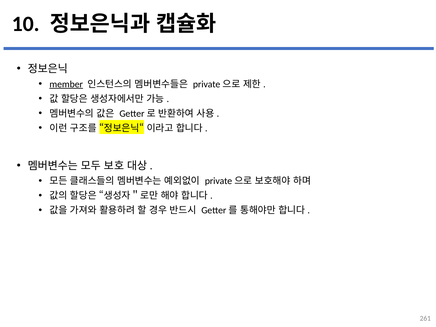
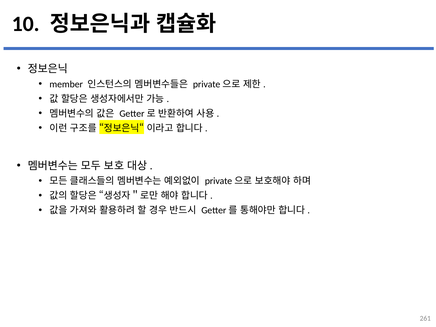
member underline: present -> none (66, 84)
